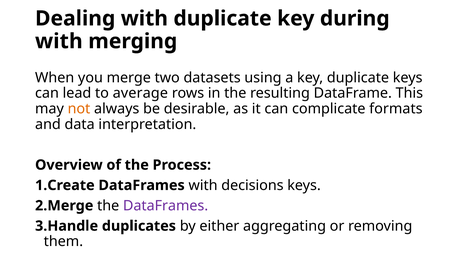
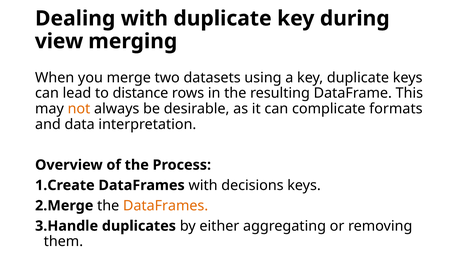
with: with -> view (59, 41)
average: average -> distance (140, 93)
DataFrames colour: purple -> orange (166, 205)
